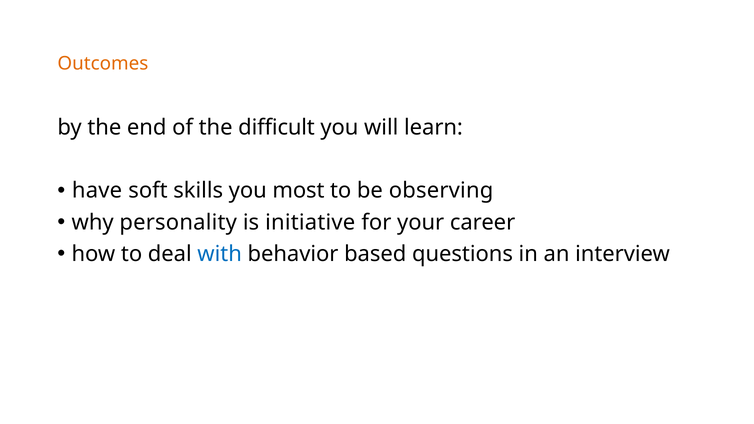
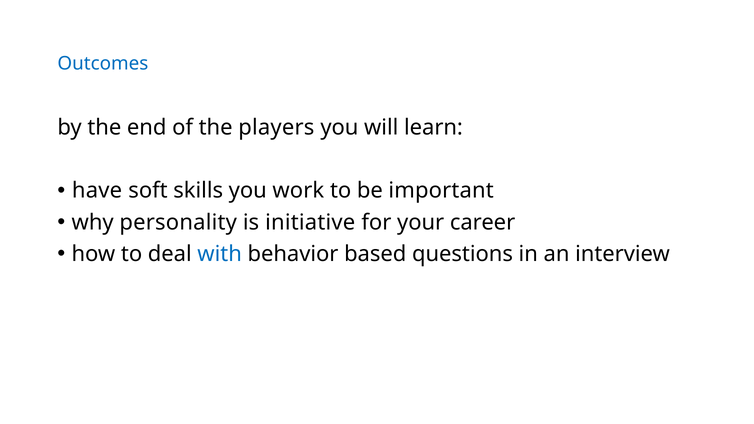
Outcomes colour: orange -> blue (103, 63)
difficult: difficult -> players (276, 127)
most: most -> work (298, 191)
observing: observing -> important (441, 191)
